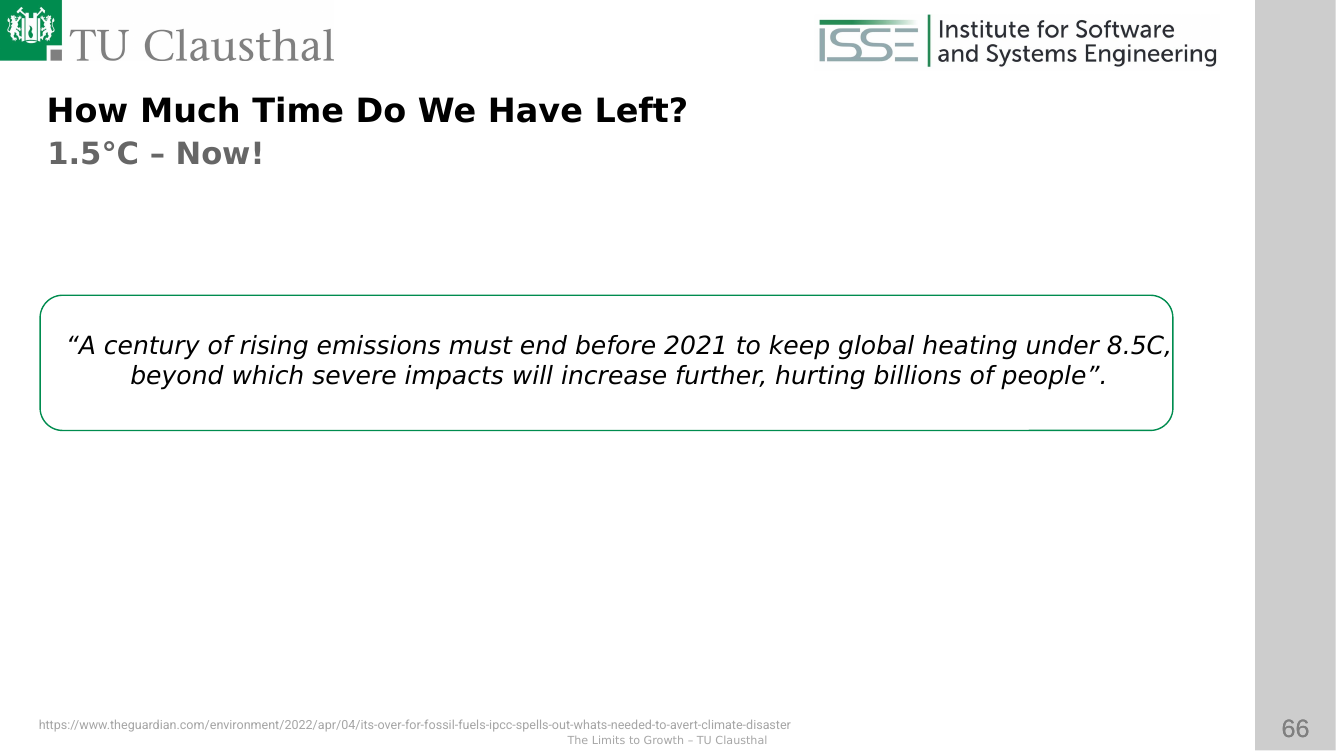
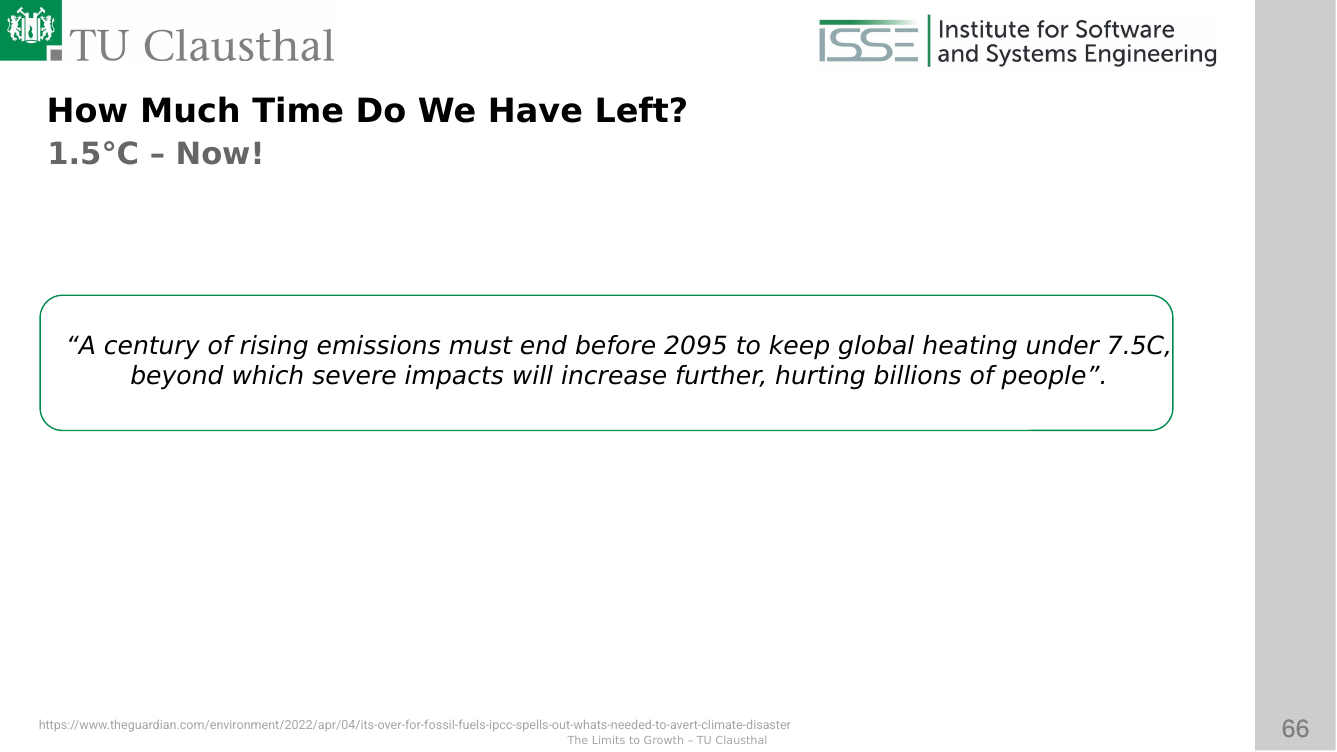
2021: 2021 -> 2095 (696, 346)
8.5C: 8.5C -> 7.5C (1140, 346)
